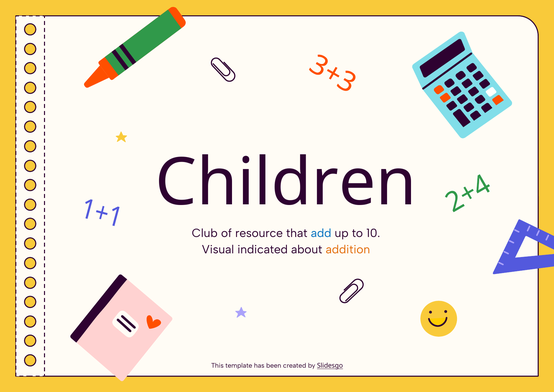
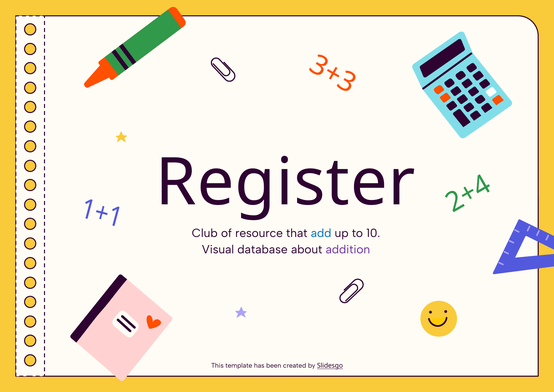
Children: Children -> Register (285, 183)
indicated: indicated -> database (263, 249)
addition colour: orange -> purple (348, 249)
